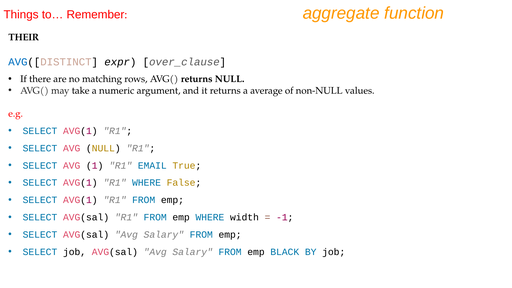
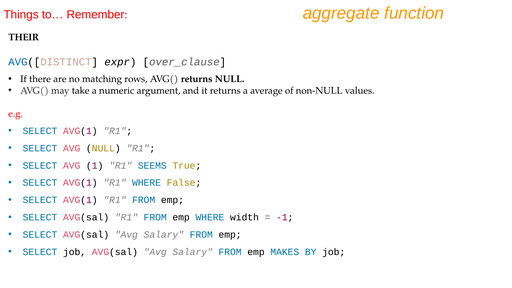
EMAIL: EMAIL -> SEEMS (152, 166)
BLACK: BLACK -> MAKES (285, 252)
